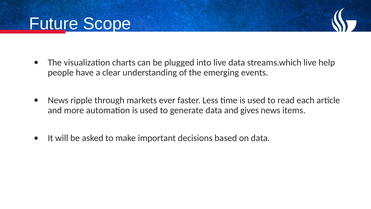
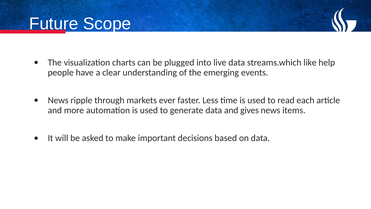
streams.which live: live -> like (310, 62)
